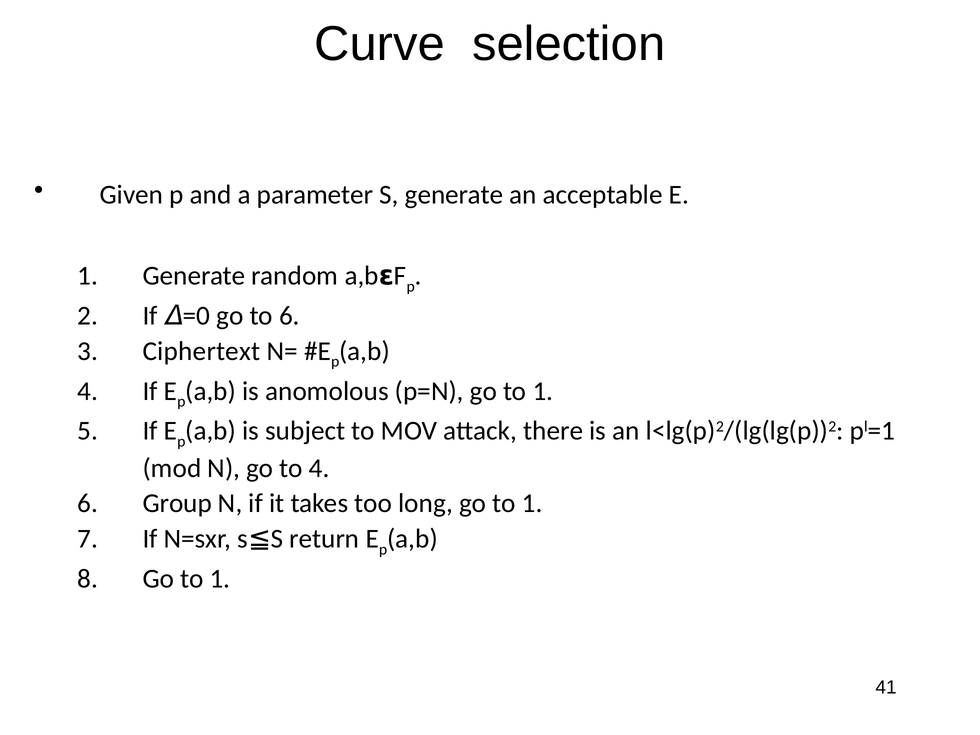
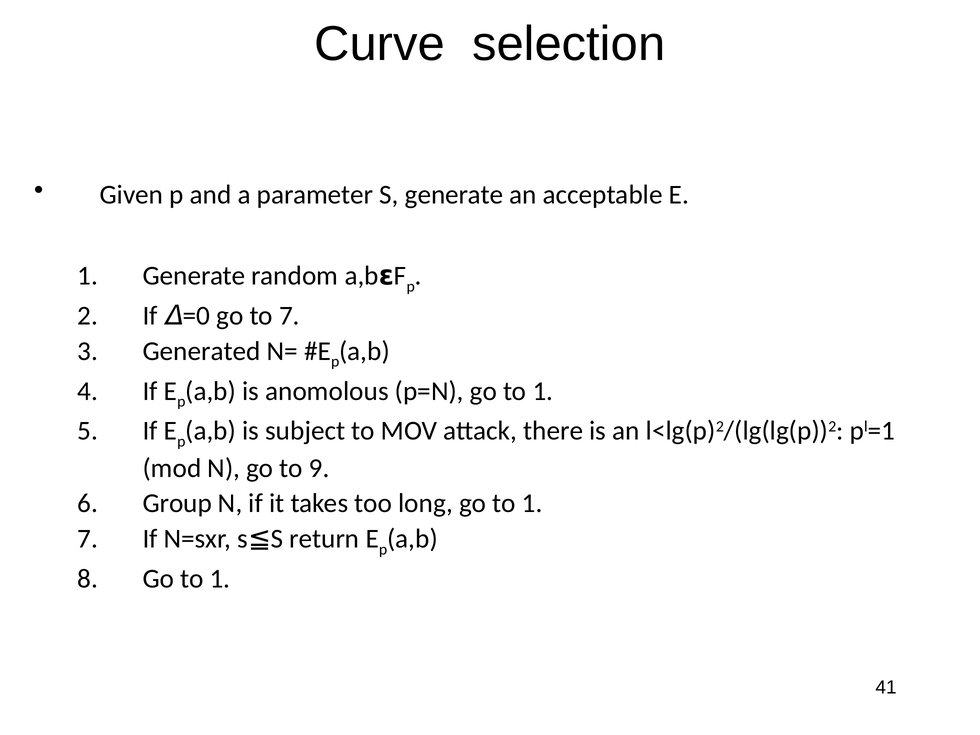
to 6: 6 -> 7 (289, 316)
Ciphertext: Ciphertext -> Generated (202, 351)
to 4: 4 -> 9 (319, 468)
